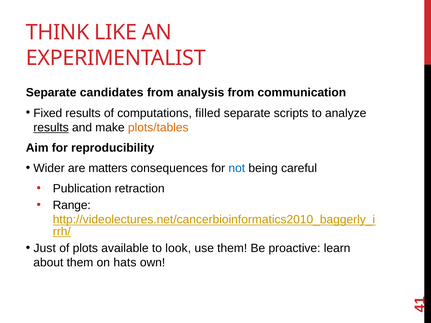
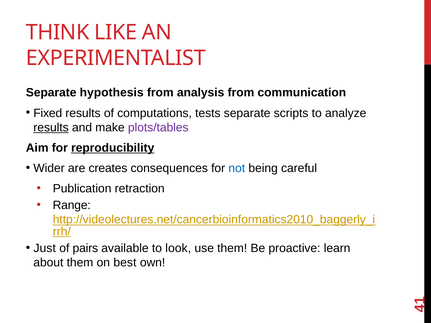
candidates: candidates -> hypothesis (112, 93)
filled: filled -> tests (208, 113)
plots/tables colour: orange -> purple (158, 128)
reproducibility underline: none -> present (113, 148)
matters: matters -> creates (108, 168)
plots: plots -> pairs (85, 248)
hats: hats -> best (125, 263)
